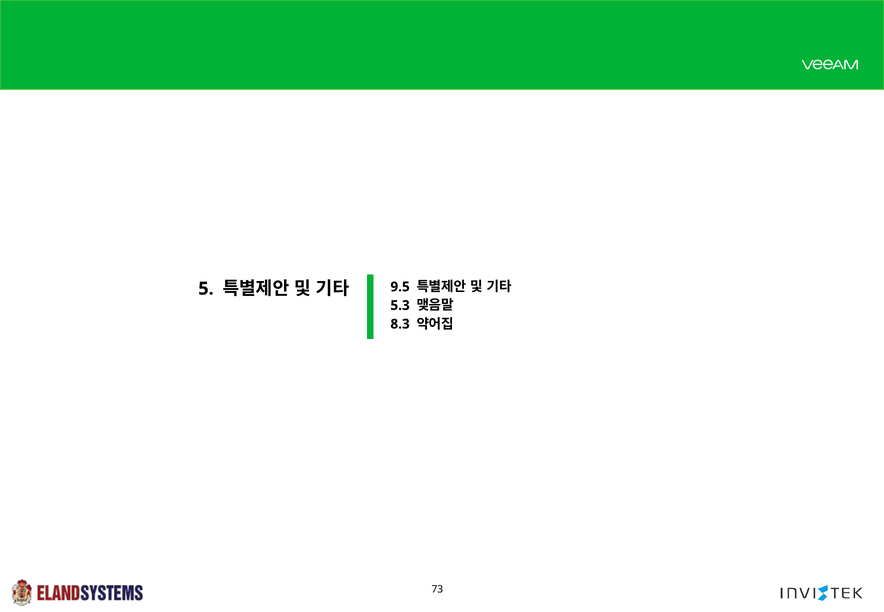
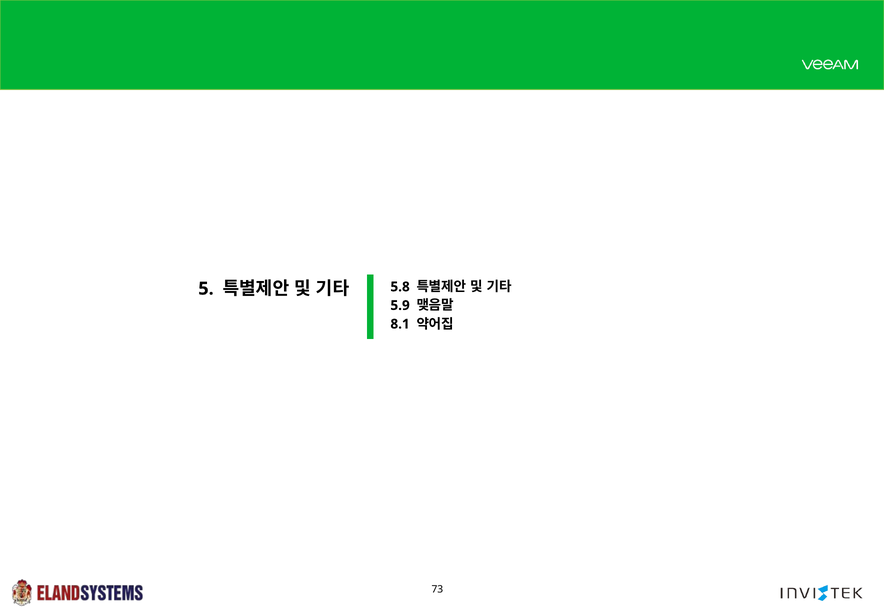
9.5: 9.5 -> 5.8 (400, 287)
5.3: 5.3 -> 5.9 (400, 305)
8.3: 8.3 -> 8.1 (400, 324)
